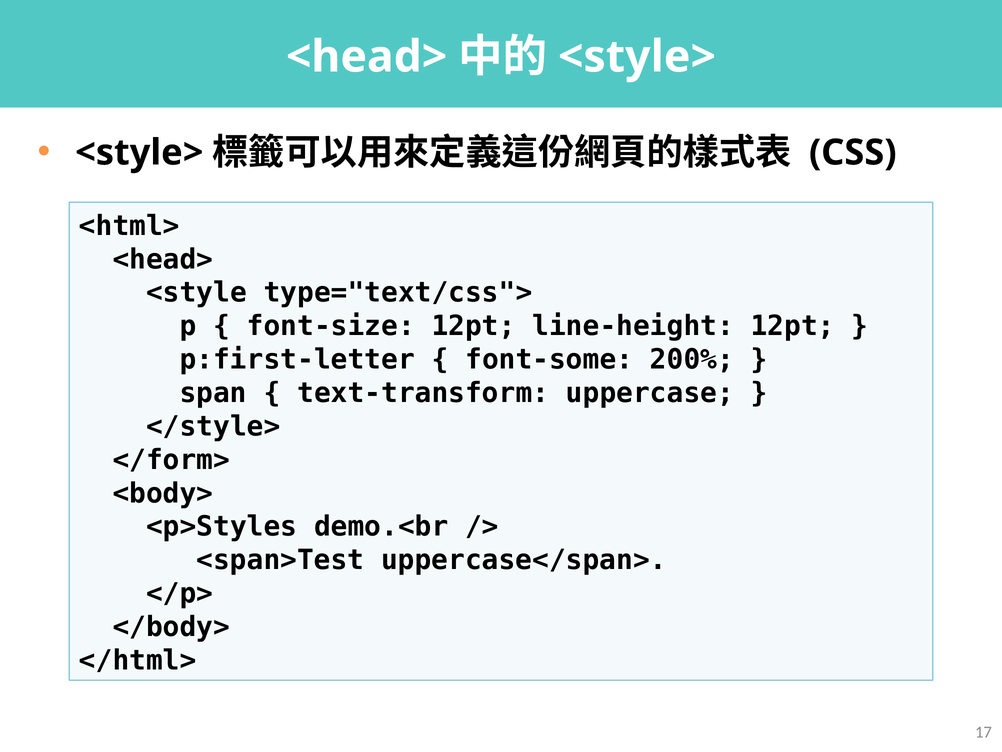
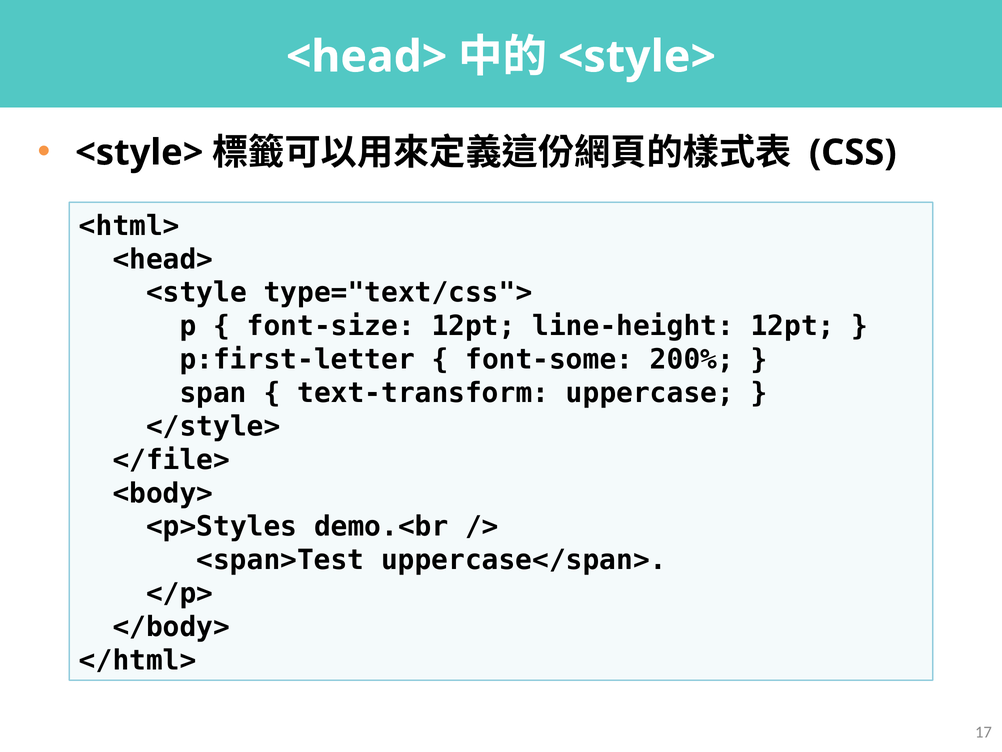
</form>: </form> -> </file> (171, 460)
